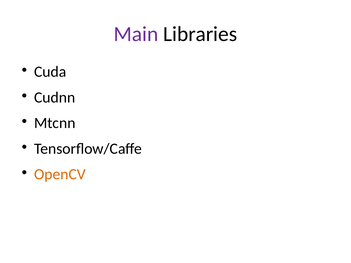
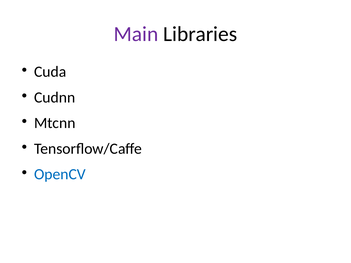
OpenCV colour: orange -> blue (60, 174)
